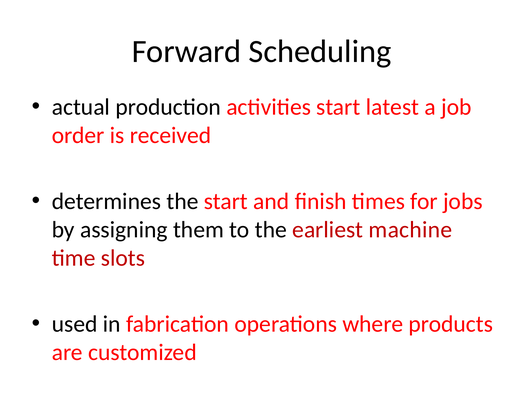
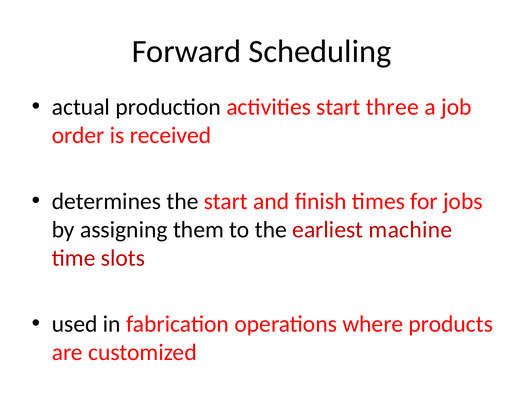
latest: latest -> three (392, 107)
